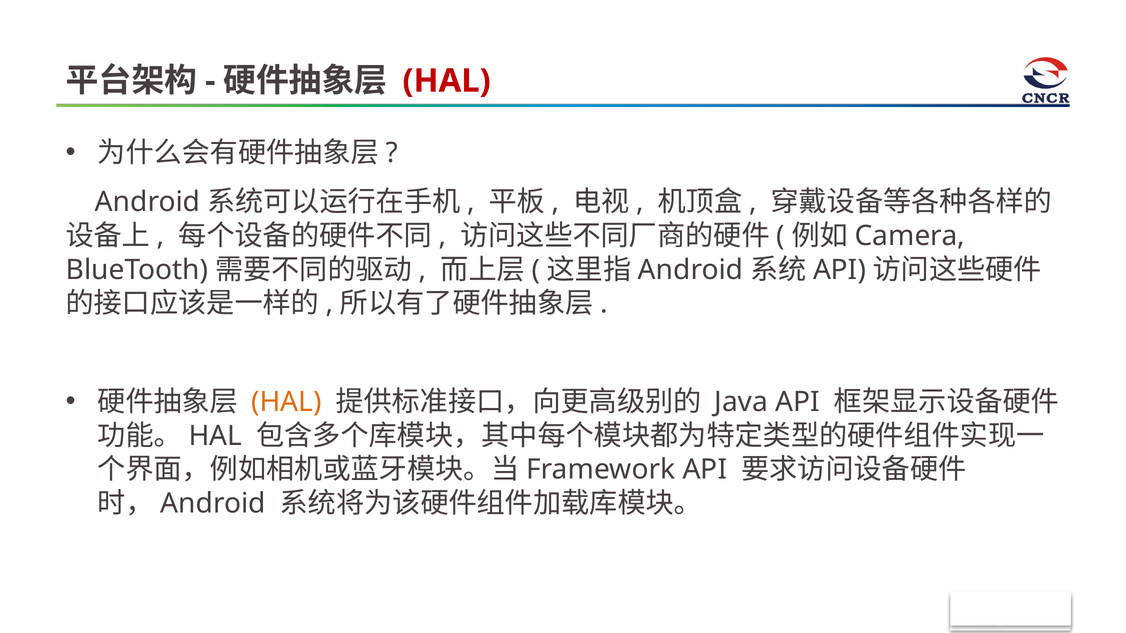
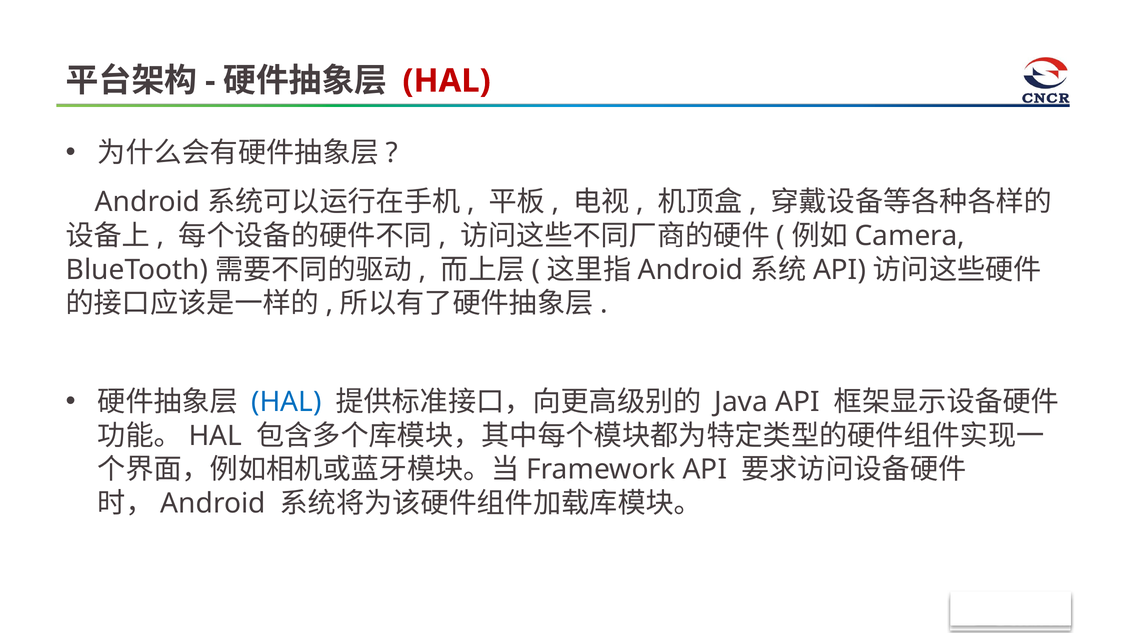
HAL colour: orange -> blue (286, 402)
